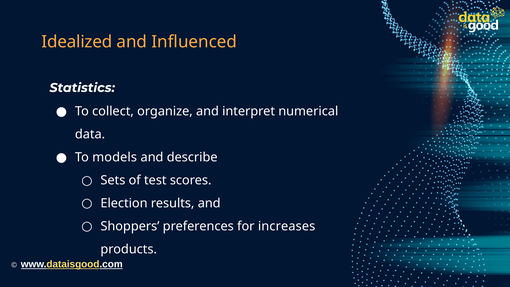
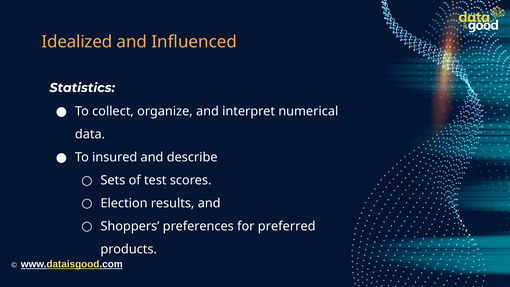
models: models -> insured (115, 157)
increases: increases -> preferred (287, 226)
